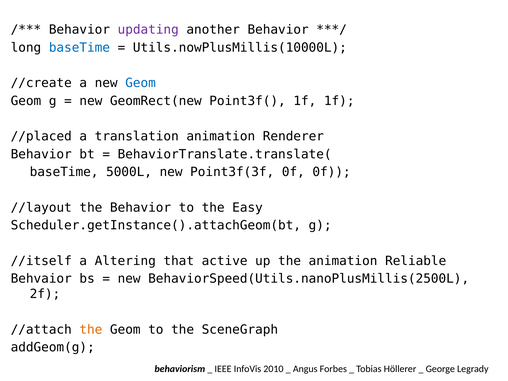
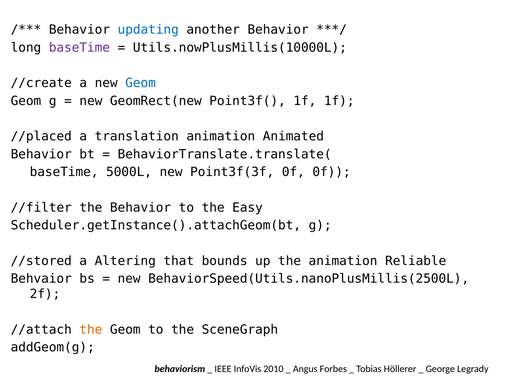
updating colour: purple -> blue (148, 30)
baseTime colour: blue -> purple (79, 48)
Renderer: Renderer -> Animated (293, 136)
//layout: //layout -> //filter (41, 208)
//itself: //itself -> //stored (41, 261)
active: active -> bounds (225, 261)
